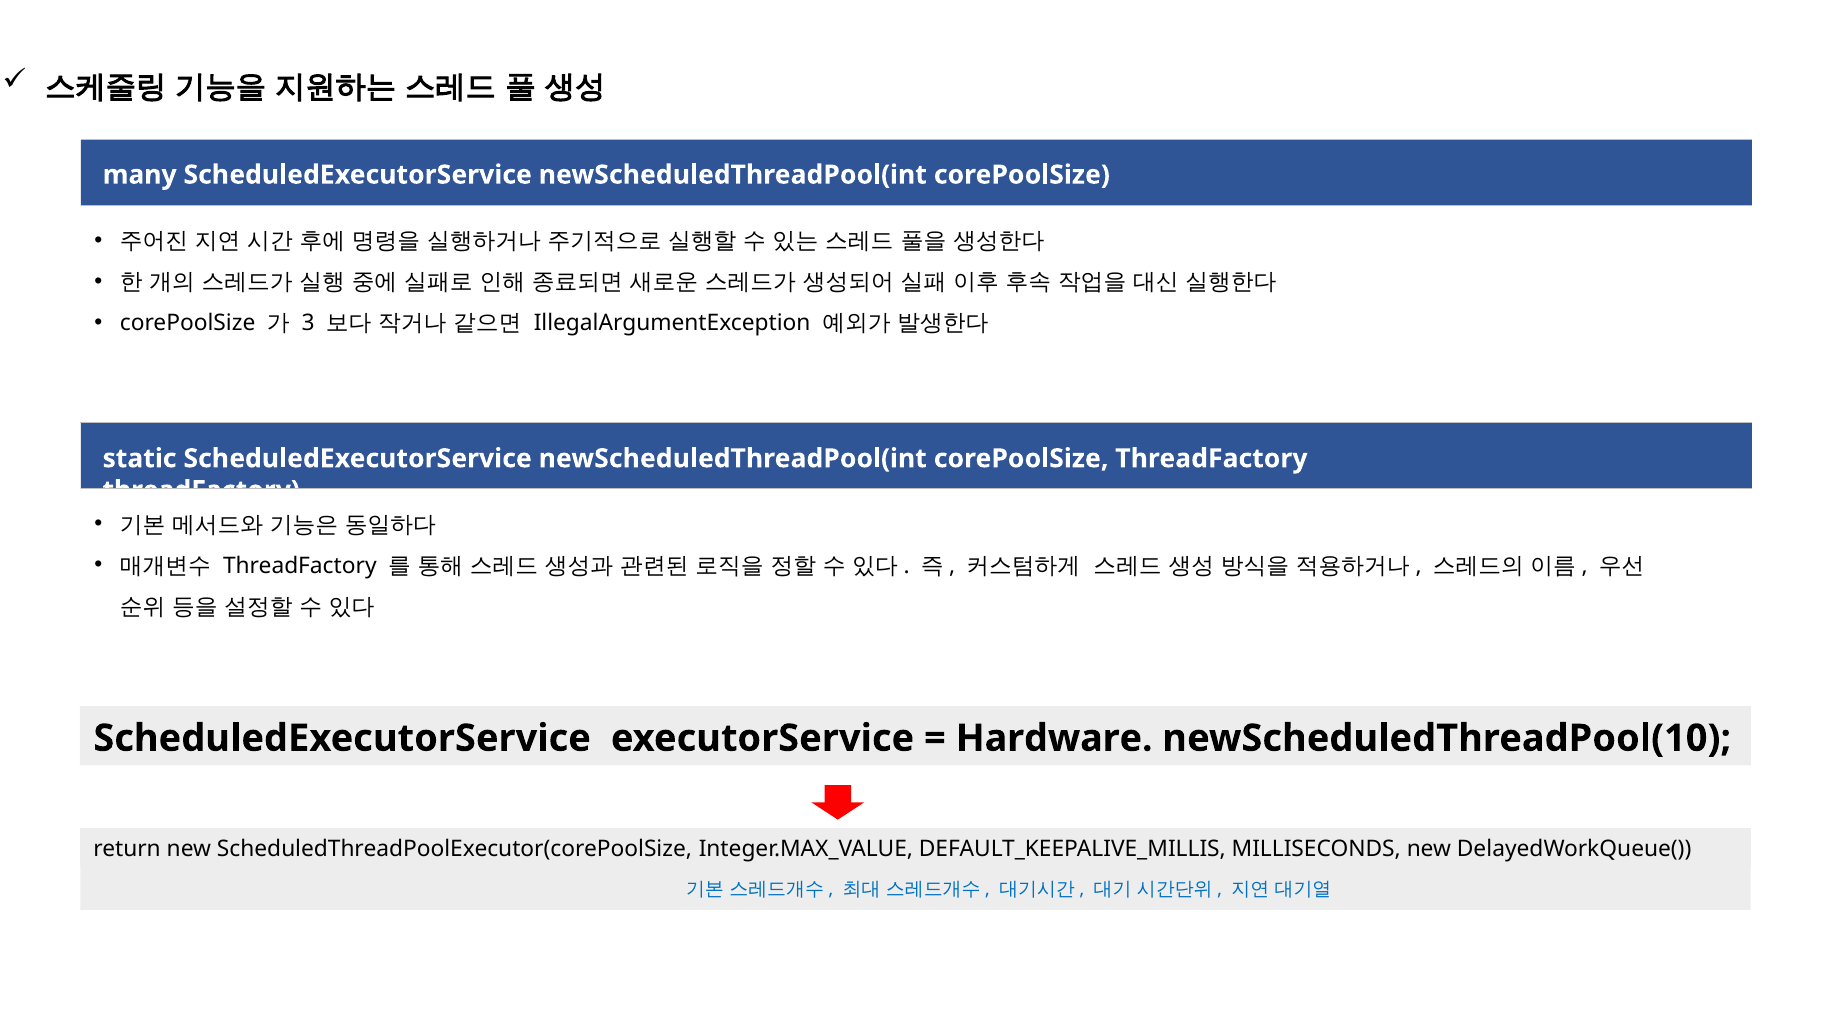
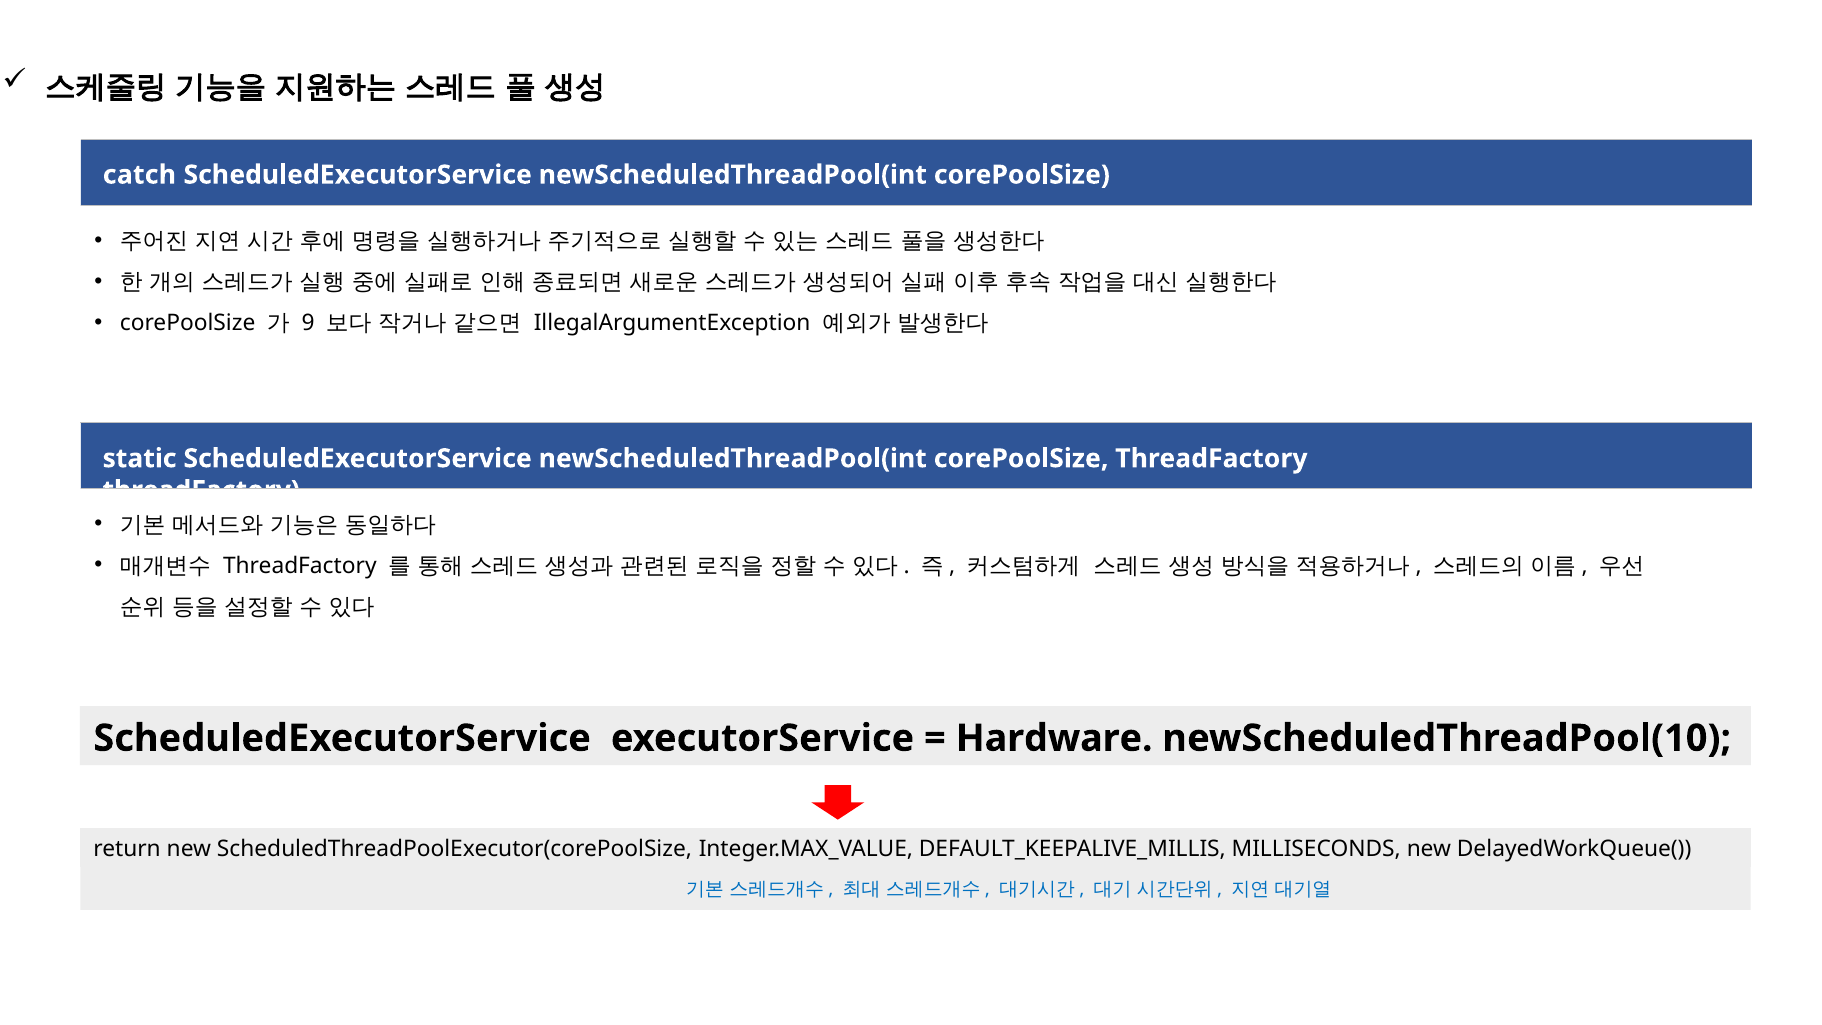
many: many -> catch (139, 175)
3: 3 -> 9 (308, 323)
